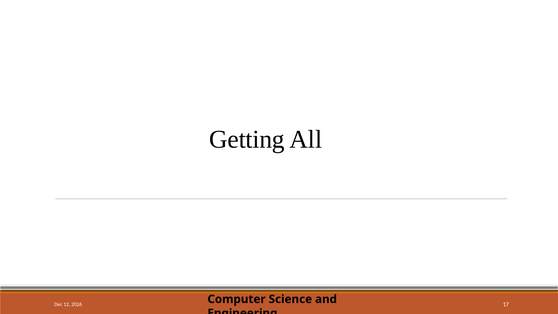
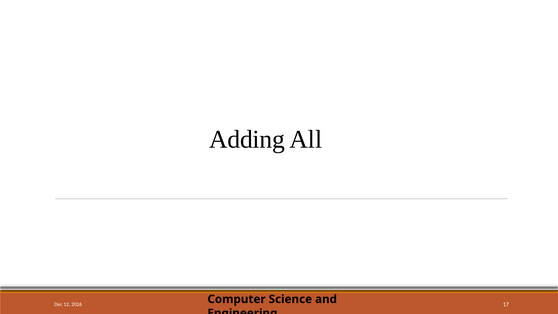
Getting: Getting -> Adding (247, 139)
